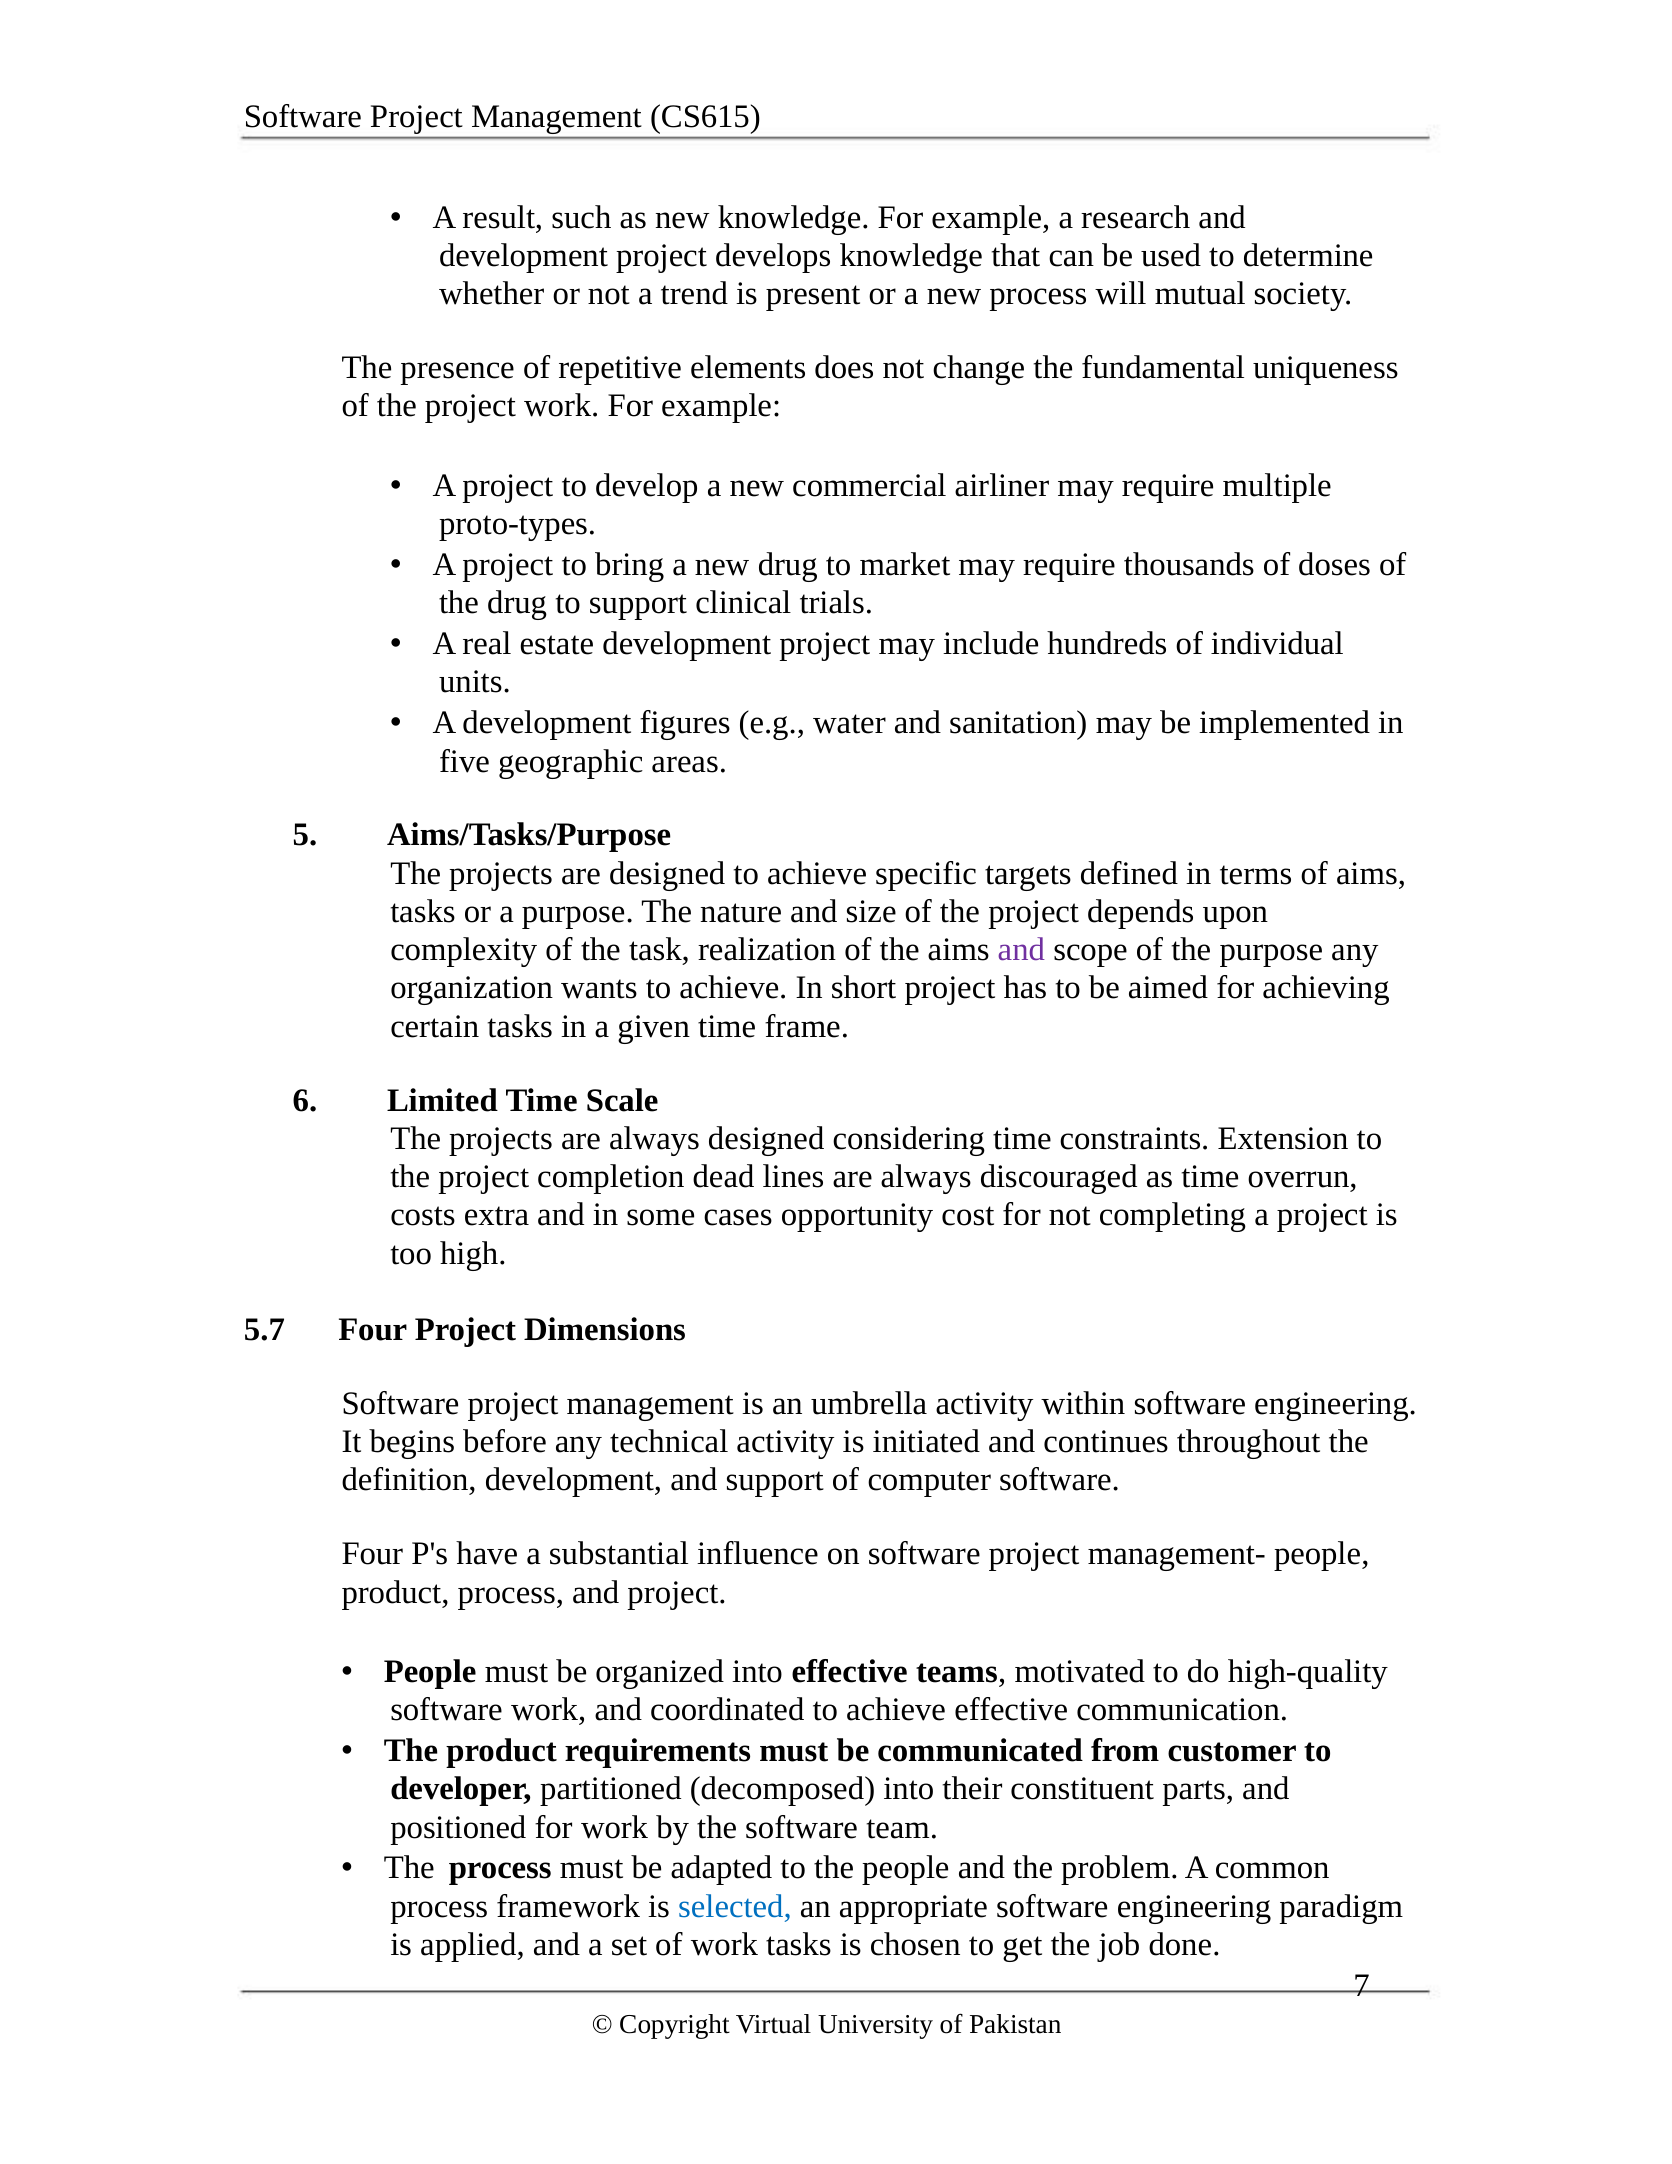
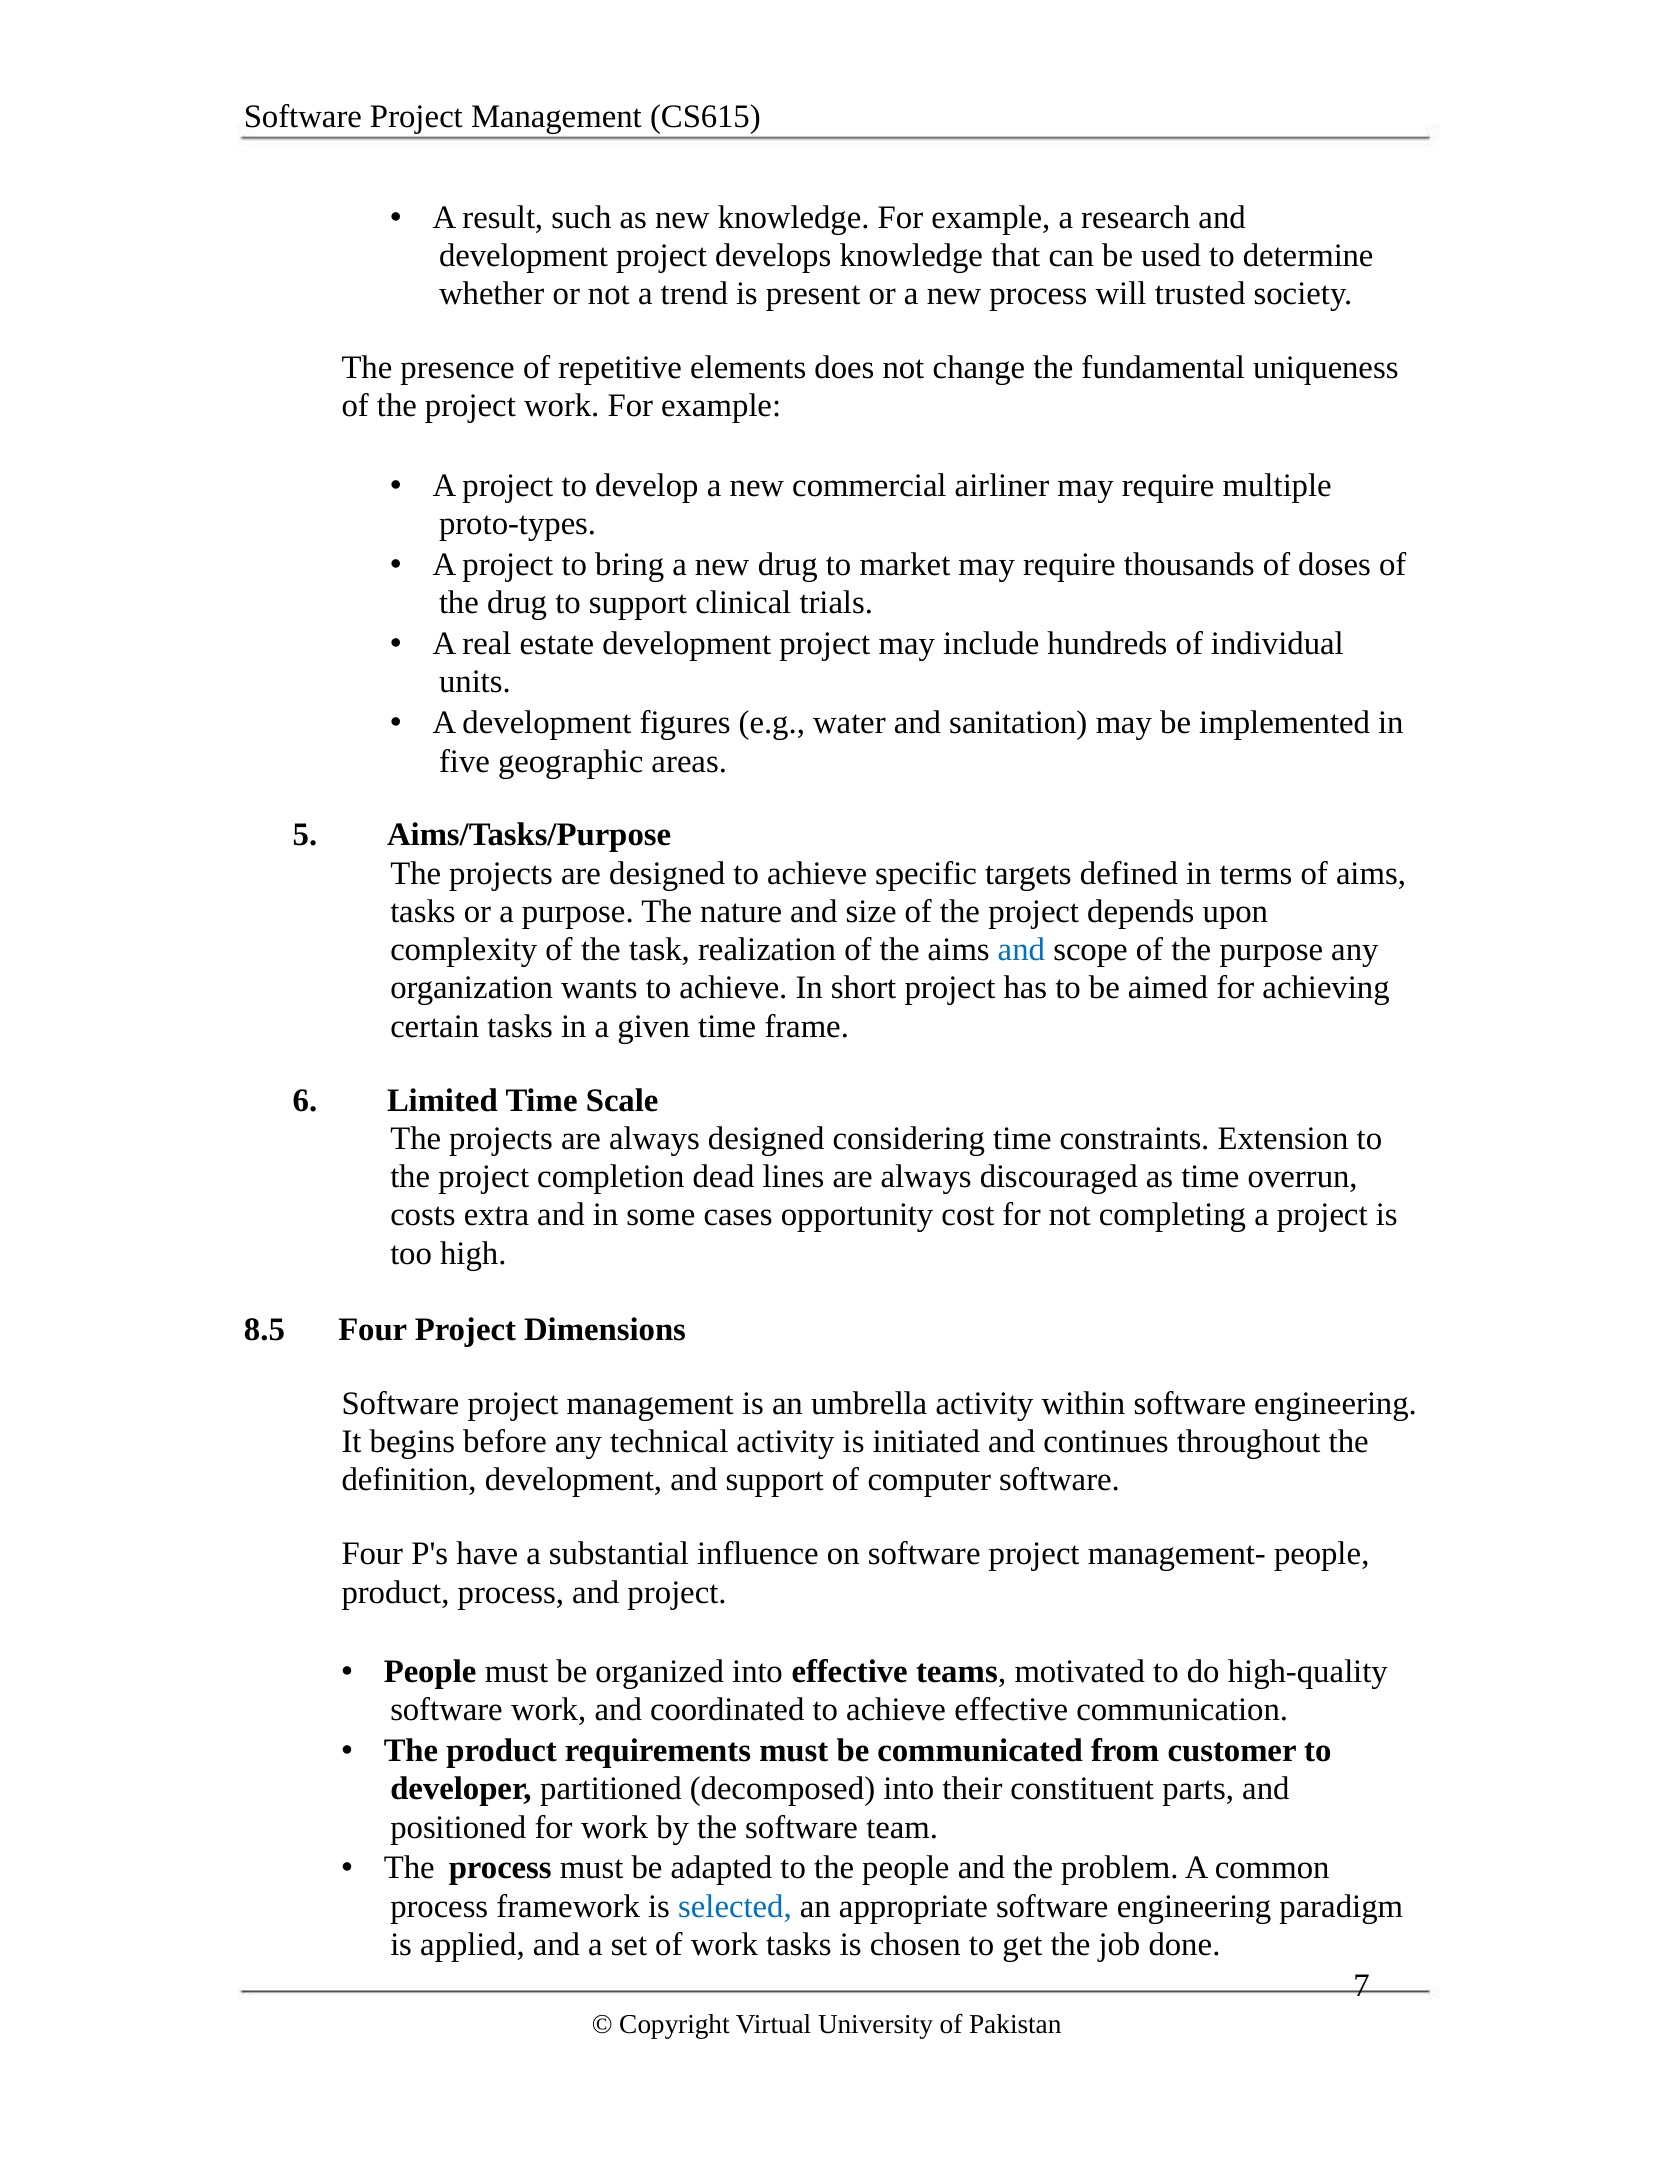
mutual: mutual -> trusted (1200, 294)
and colour: purple -> blue (1021, 950)
5.7: 5.7 -> 8.5 (264, 1330)
